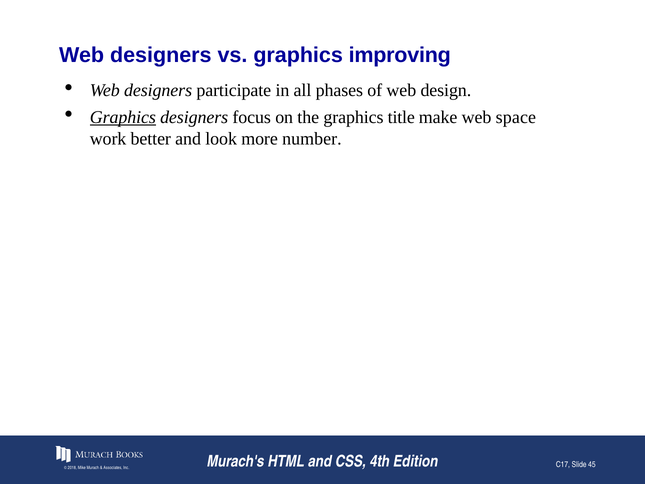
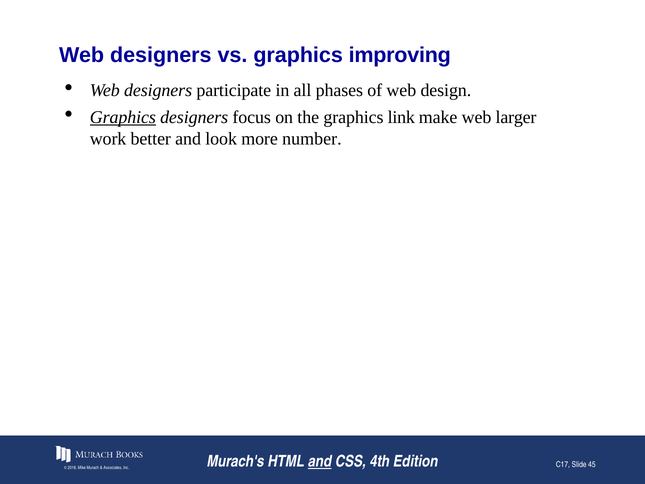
title: title -> link (401, 117)
space: space -> larger (516, 117)
and underline: none -> present (320, 461)
